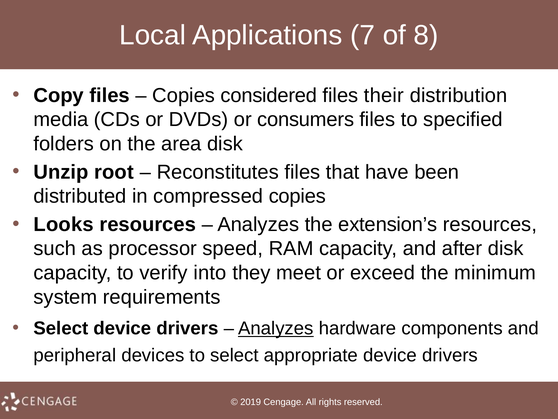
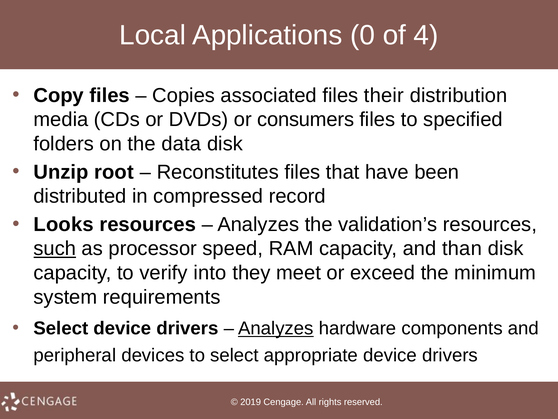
7: 7 -> 0 (362, 35)
8: 8 -> 4 (426, 35)
considered: considered -> associated (269, 95)
area: area -> data (181, 144)
compressed copies: copies -> record (297, 196)
extension’s: extension’s -> validation’s (388, 224)
such underline: none -> present (55, 248)
after: after -> than (462, 248)
